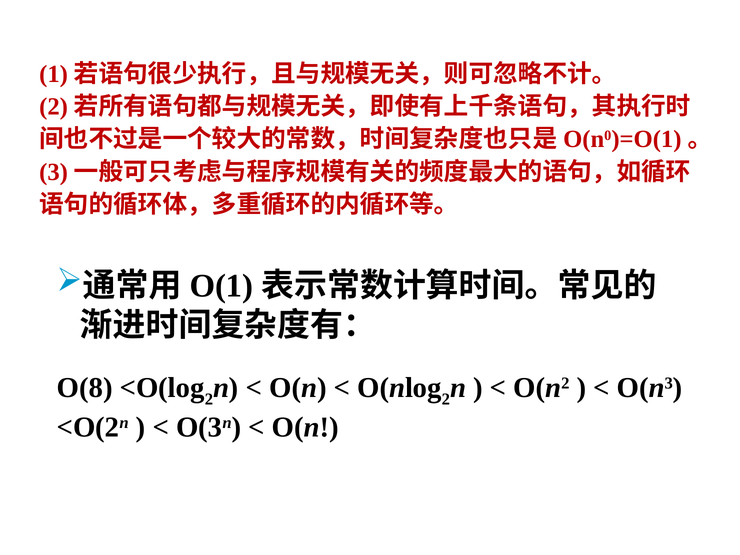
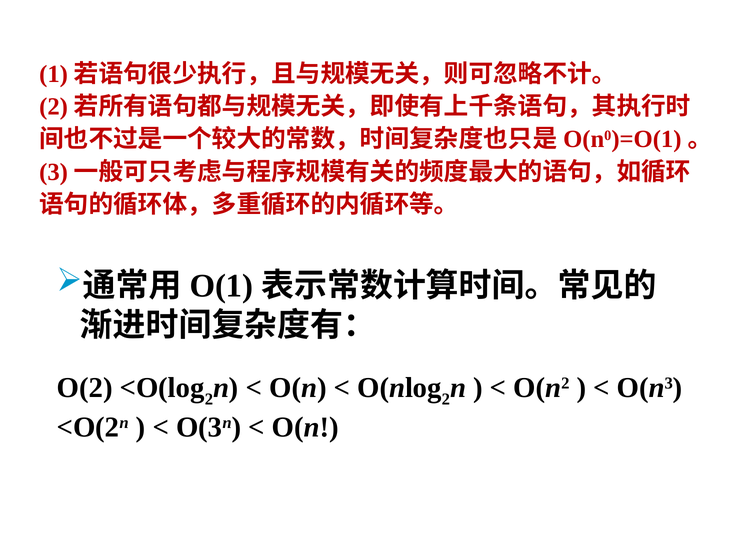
O(8: O(8 -> O(2 (85, 388)
